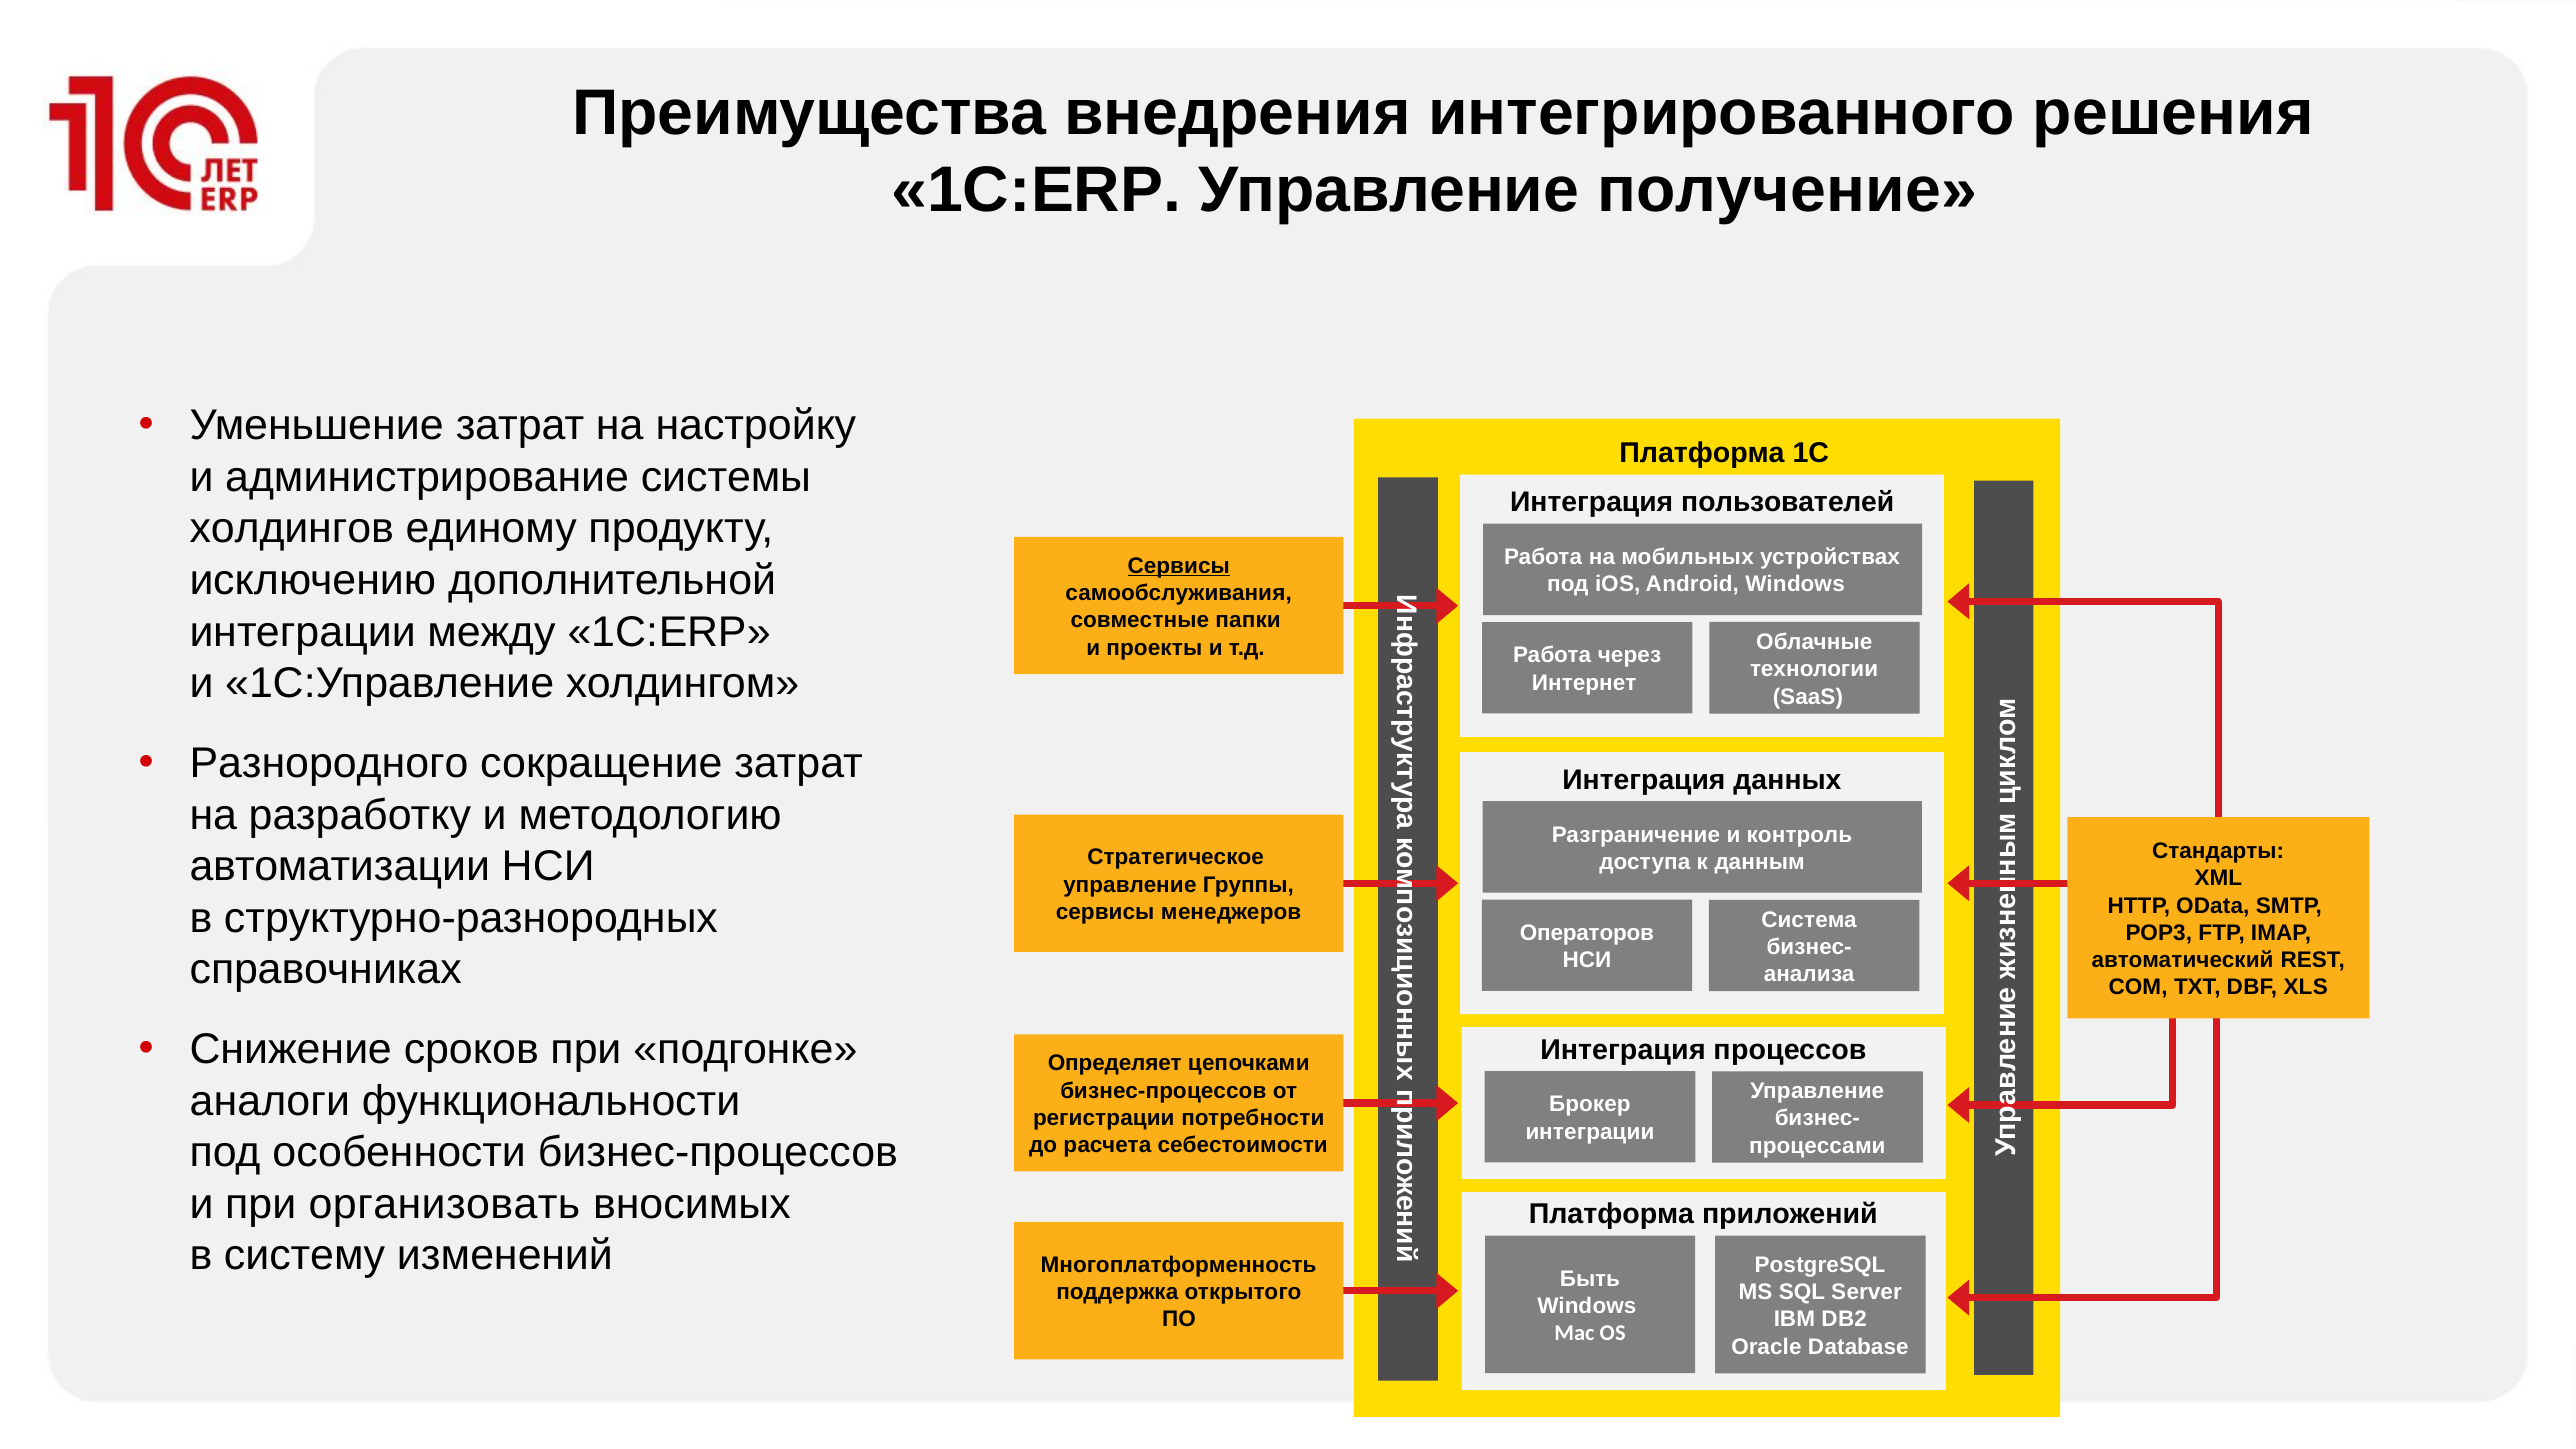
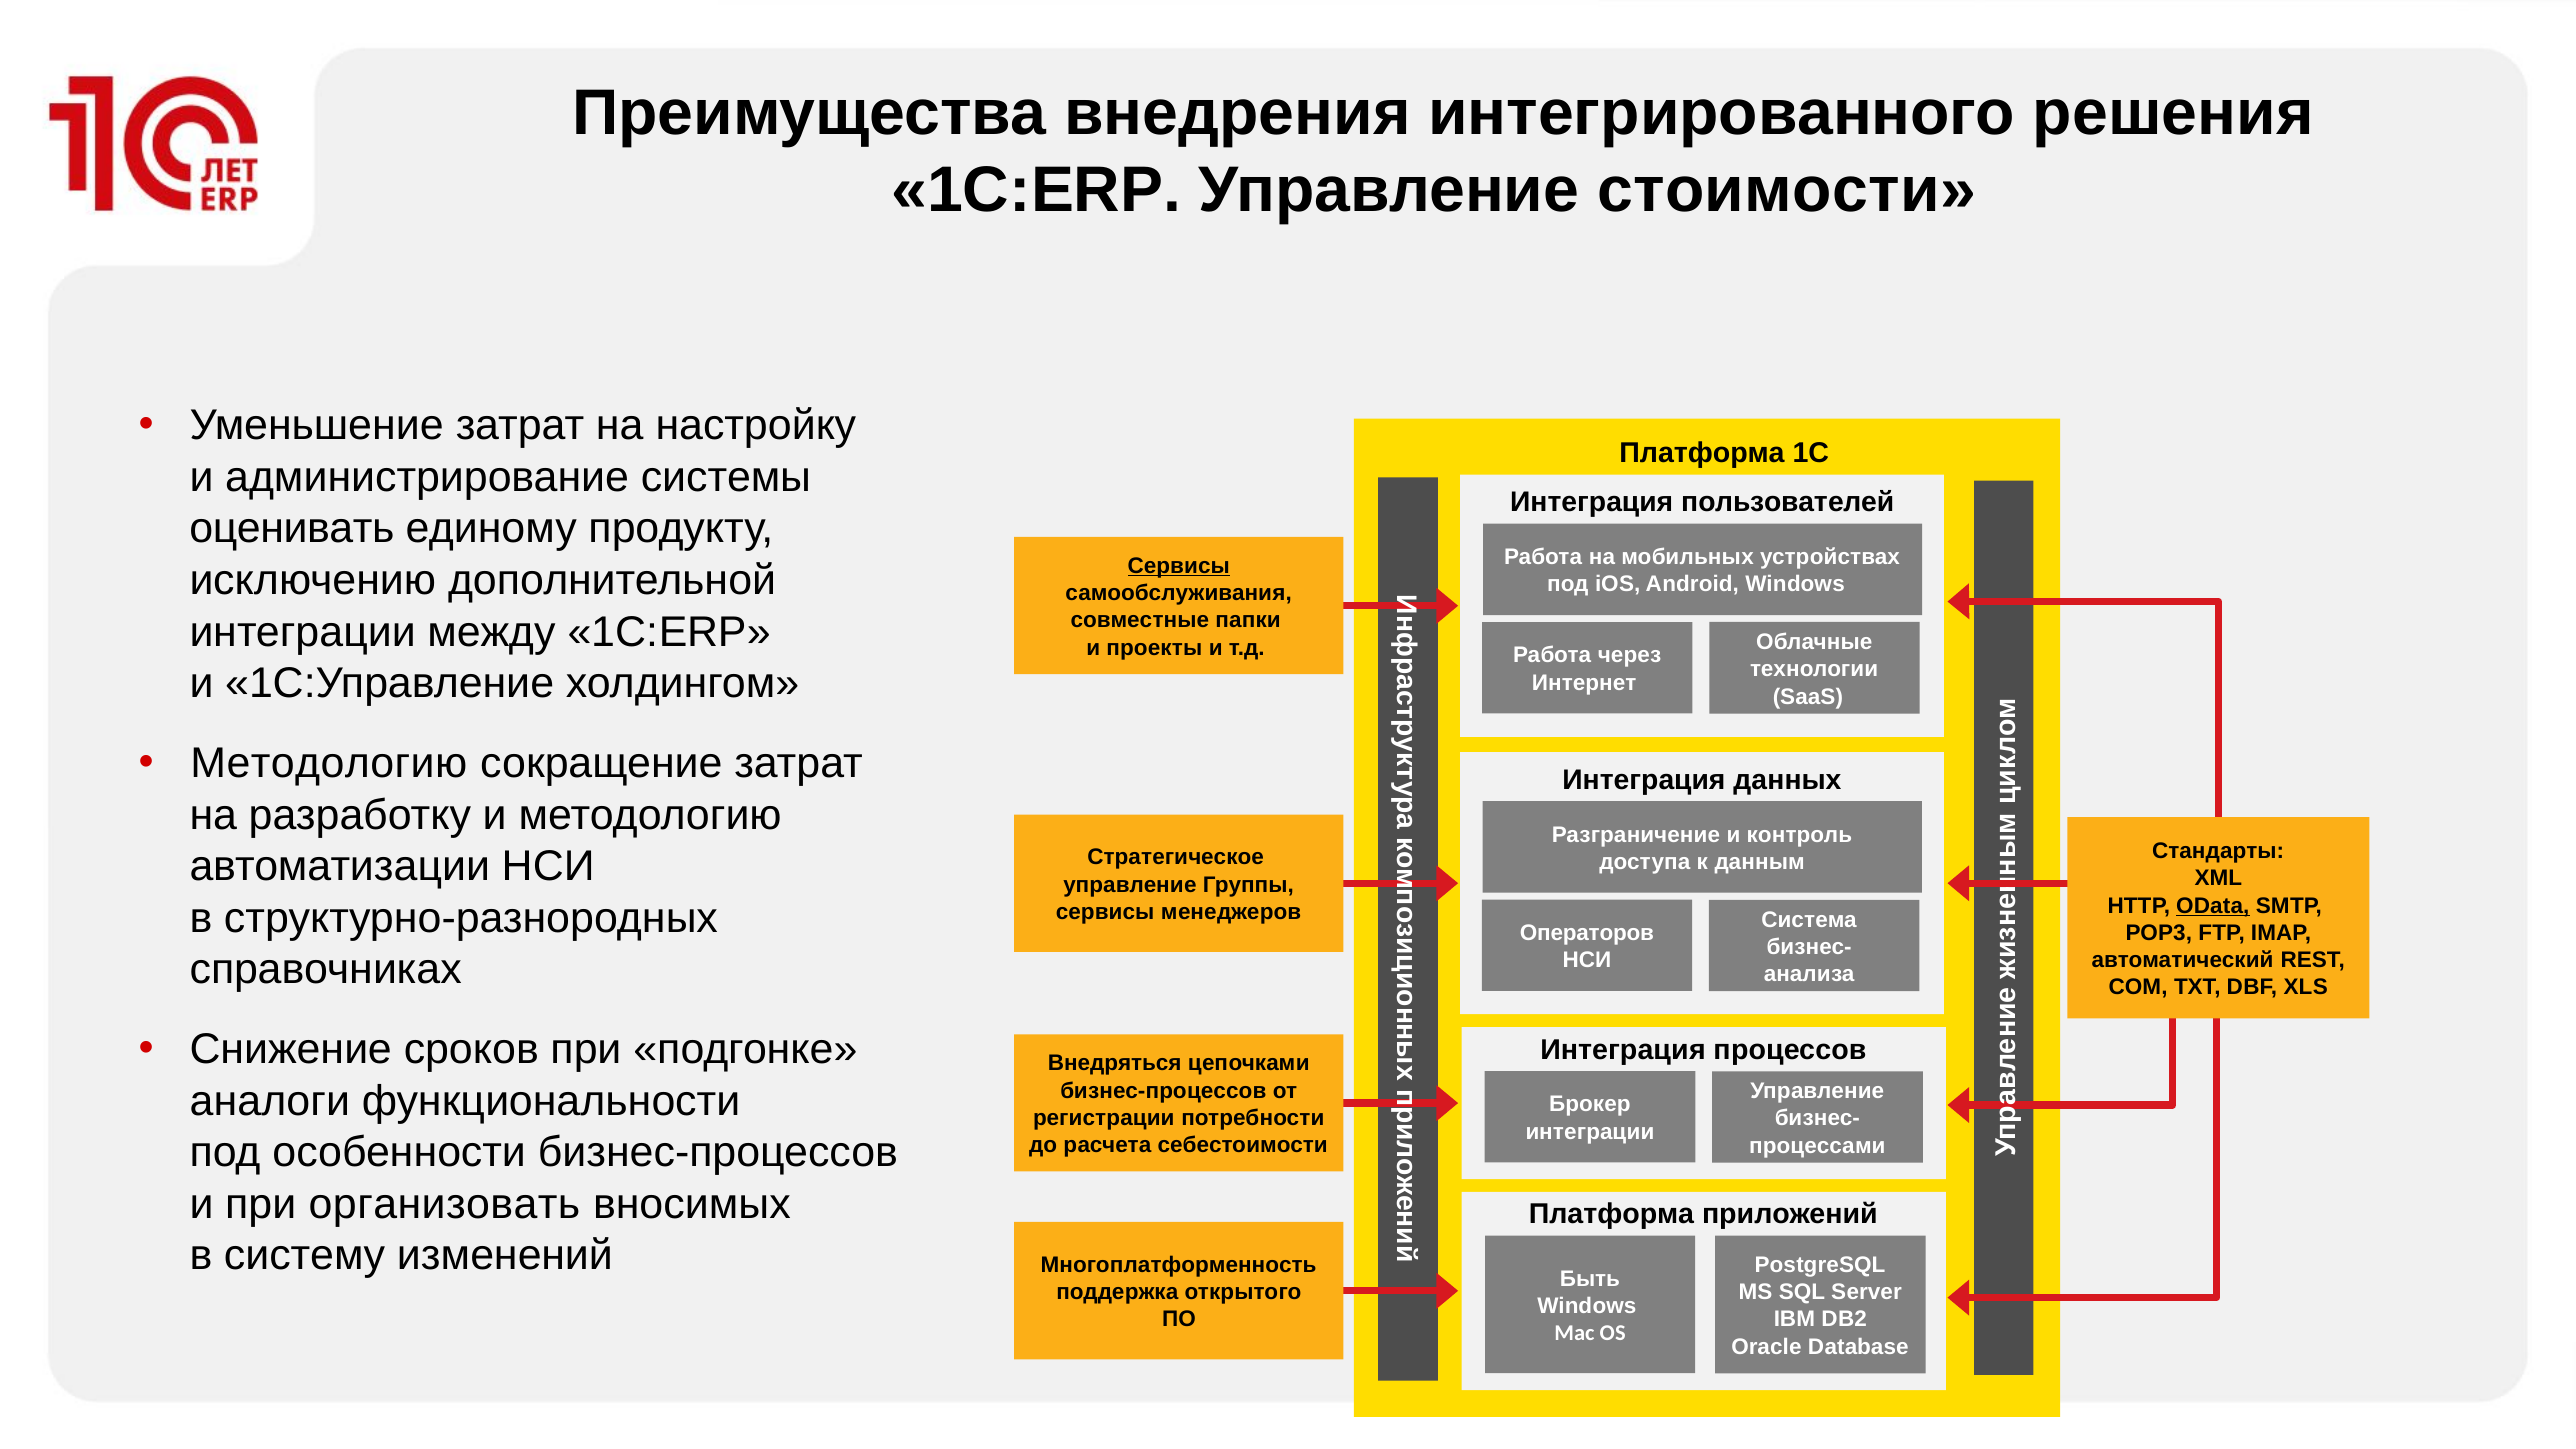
получение: получение -> стоимости (1787, 190)
холдингов: холдингов -> оценивать (292, 529)
Разнородного: Разнородного -> Методологию (329, 764)
OData underline: none -> present (2213, 906)
Определяет: Определяет -> Внедряться (1115, 1064)
